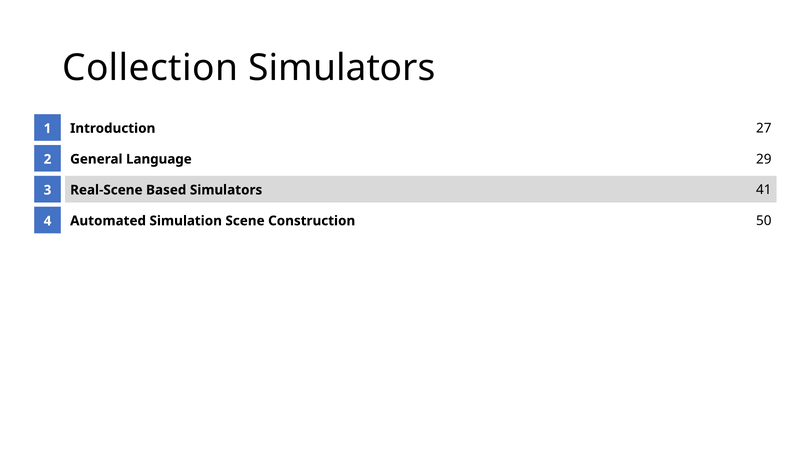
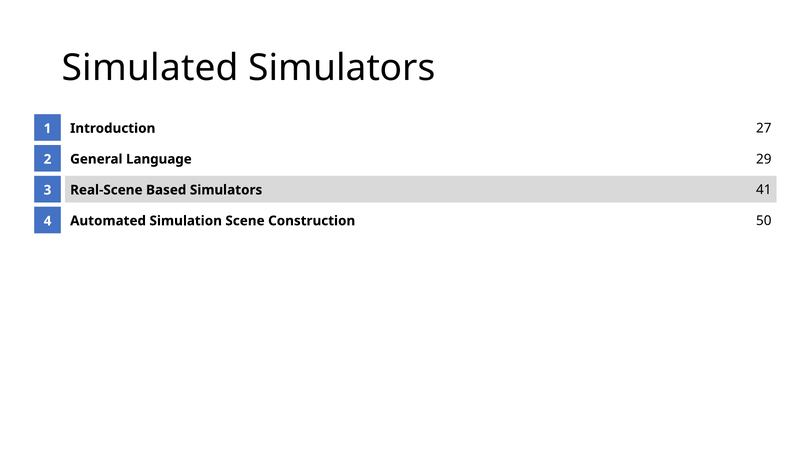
Collection: Collection -> Simulated (150, 68)
